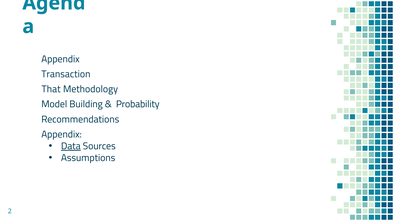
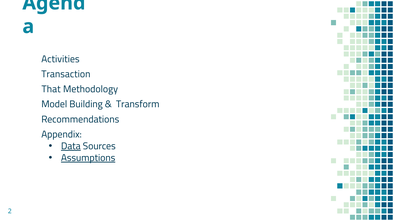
Appendix: Appendix -> Activities (60, 59)
Probability: Probability -> Transform (138, 105)
Assumptions underline: none -> present (88, 158)
